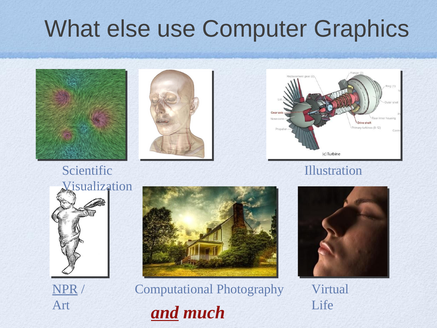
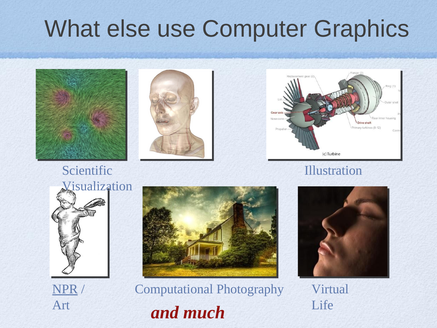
and underline: present -> none (165, 312)
